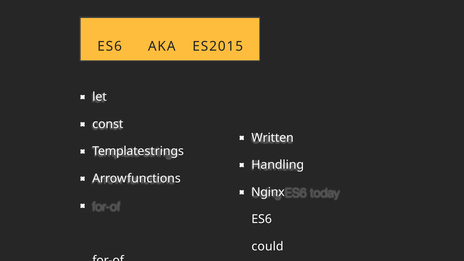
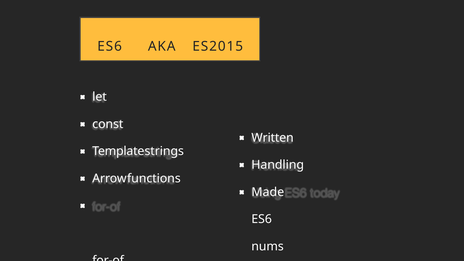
Nginx: Nginx -> Made (268, 192)
could: could -> nums (268, 246)
